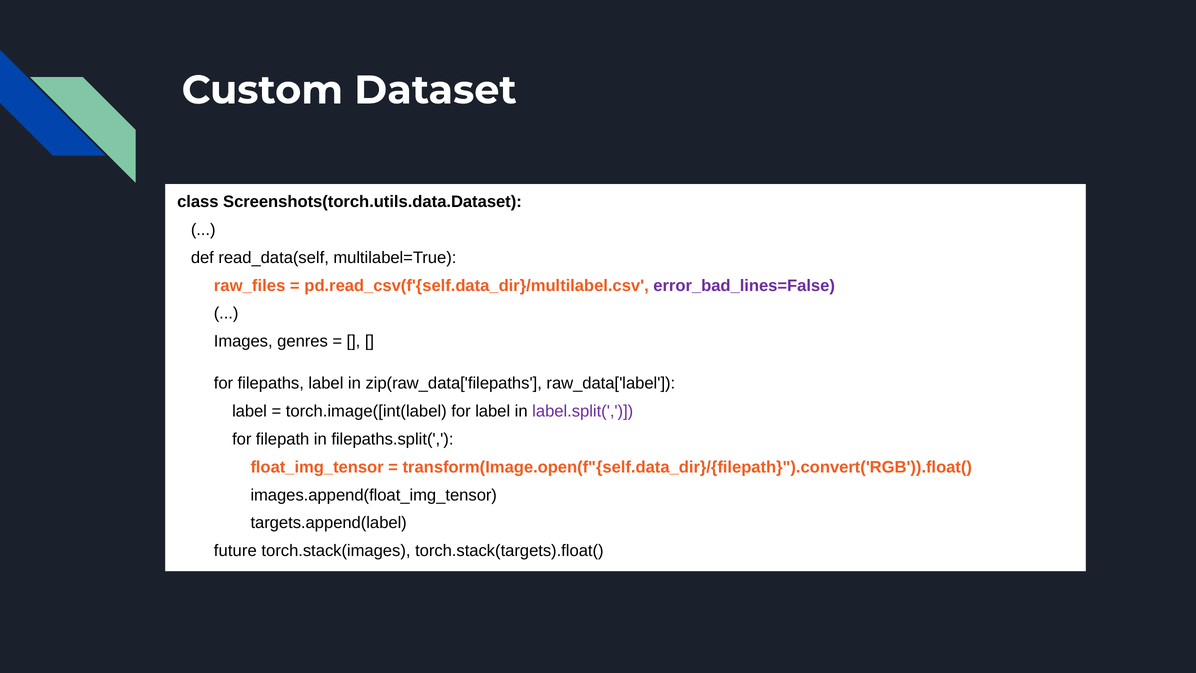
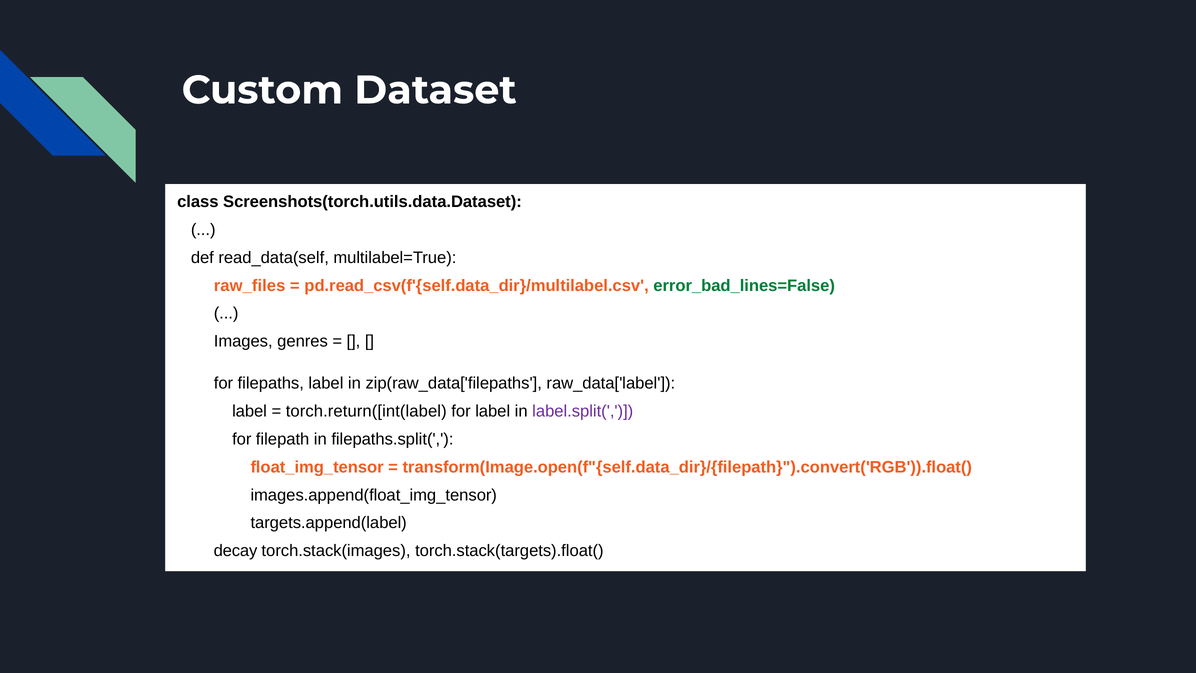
error_bad_lines=False colour: purple -> green (744, 285)
torch.image([int(label: torch.image([int(label -> torch.return([int(label (366, 411)
future: future -> decay (235, 551)
